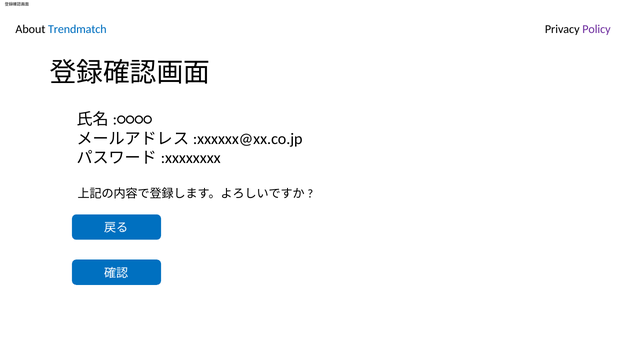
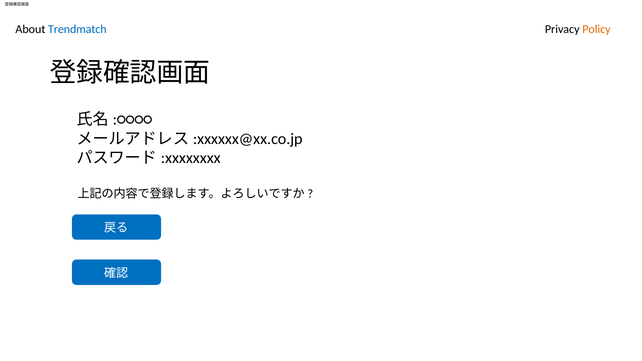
Policy colour: purple -> orange (596, 29)
